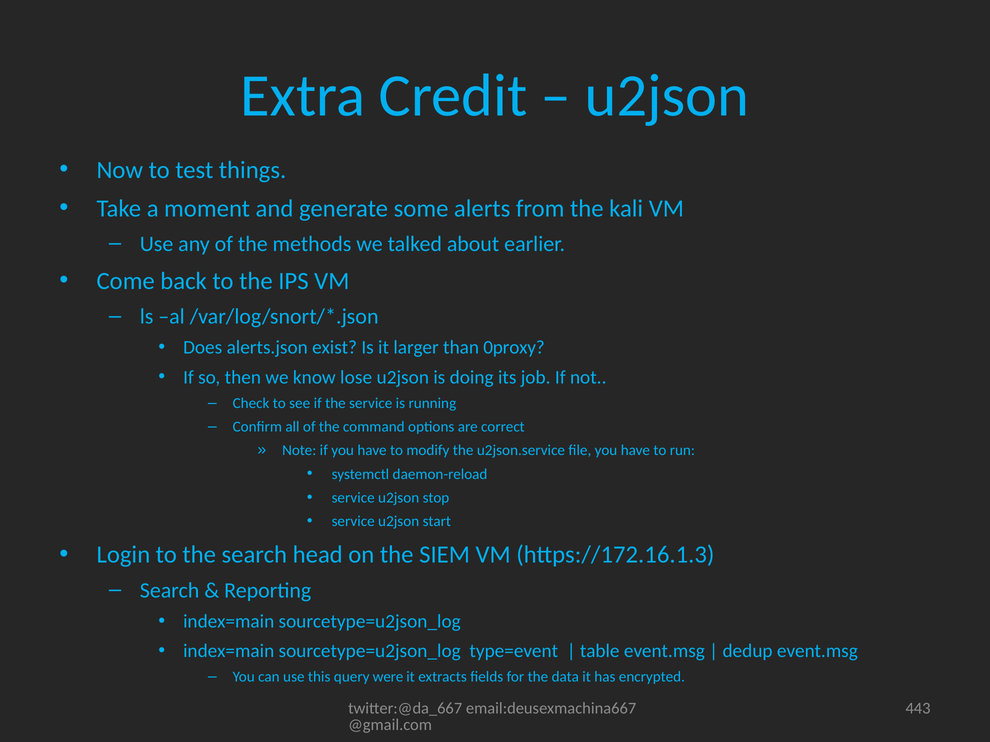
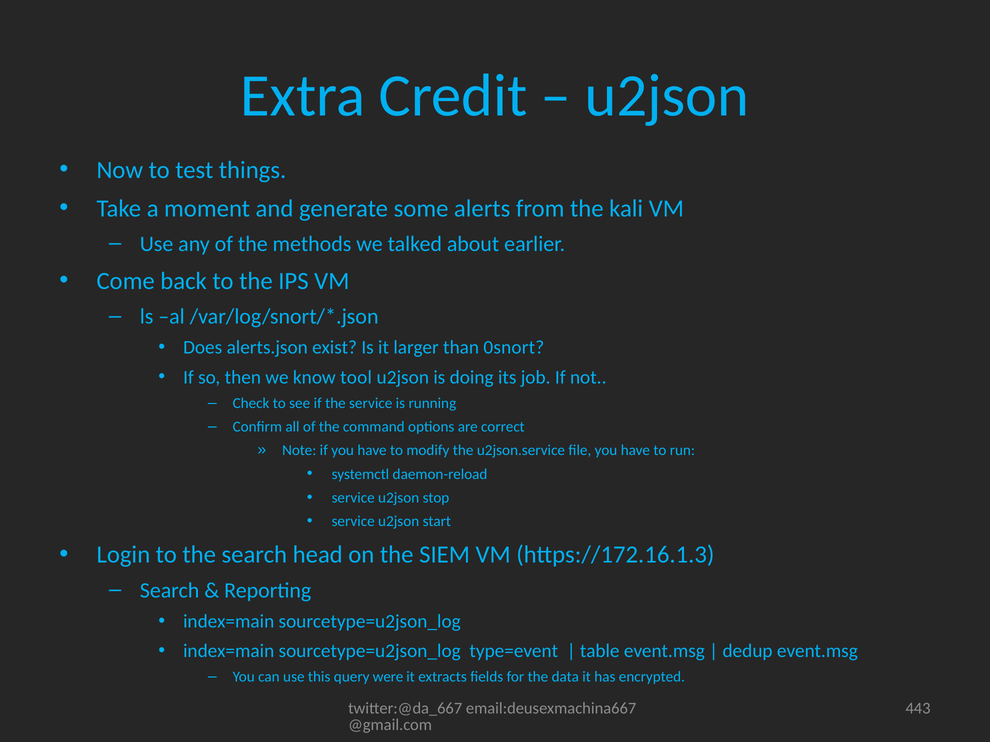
0proxy: 0proxy -> 0snort (514, 348)
lose: lose -> tool (356, 378)
